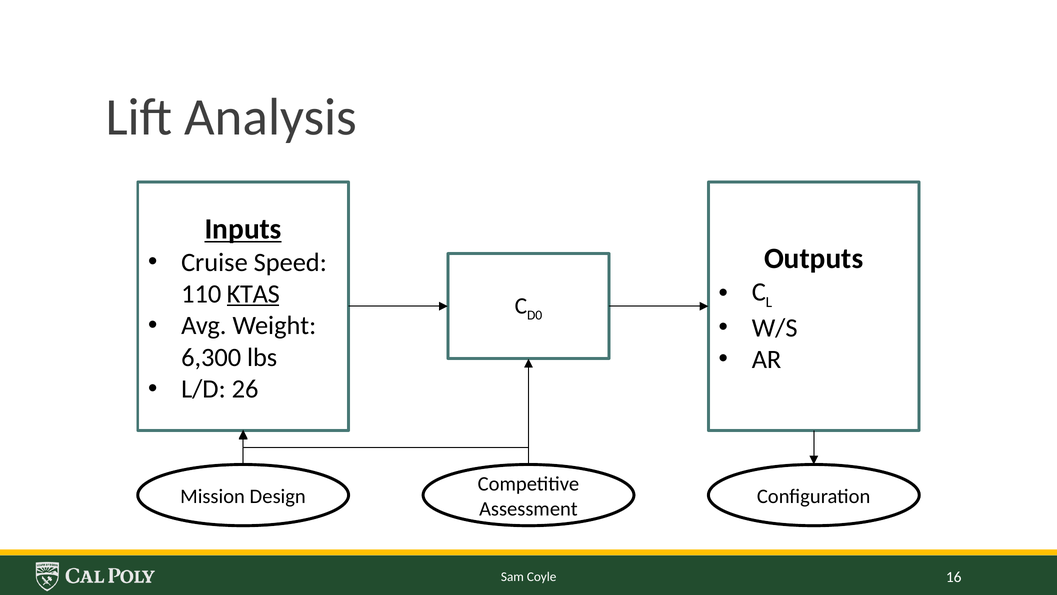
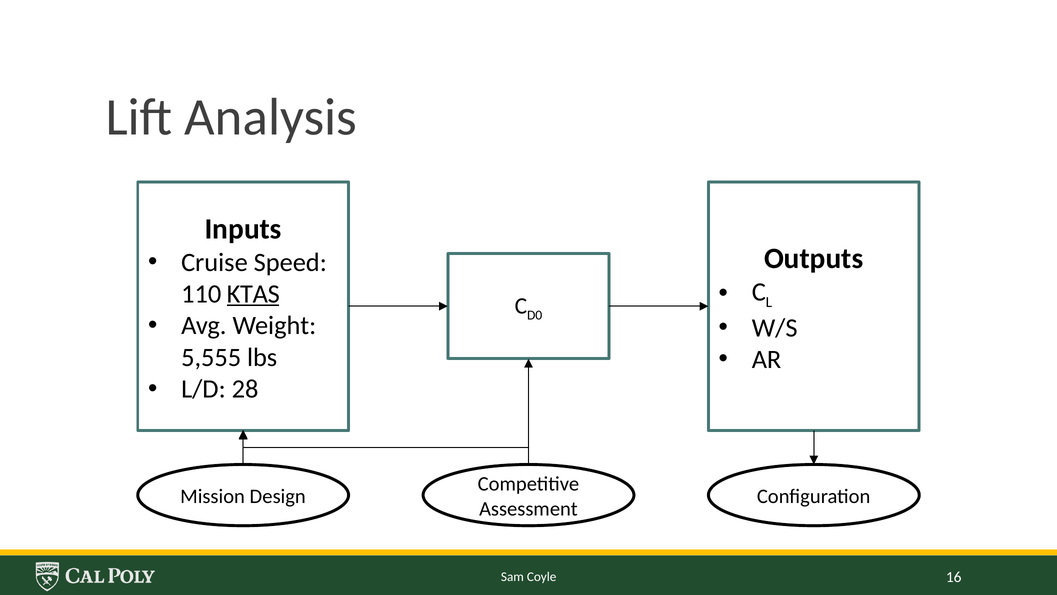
Inputs underline: present -> none (243, 229)
6,300: 6,300 -> 5,555 (211, 357)
26: 26 -> 28 (245, 389)
